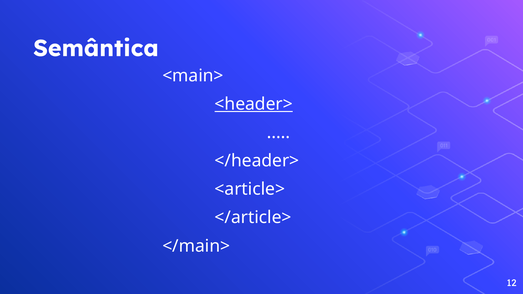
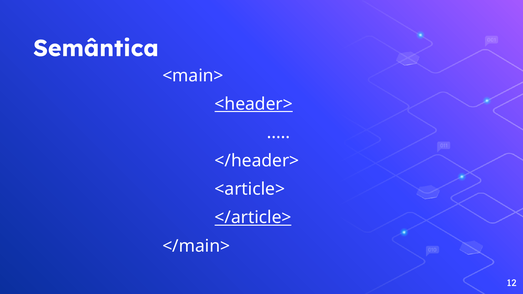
</article> underline: none -> present (253, 218)
